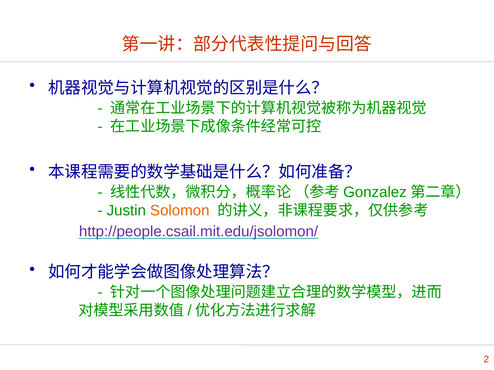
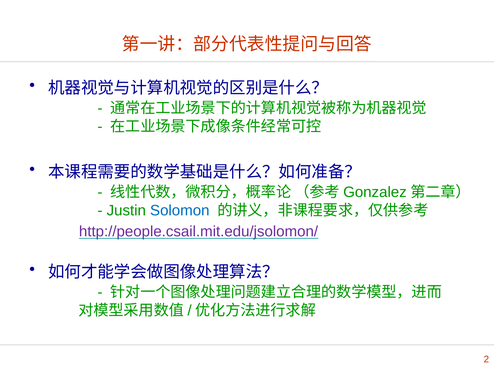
Solomon colour: orange -> blue (180, 211)
